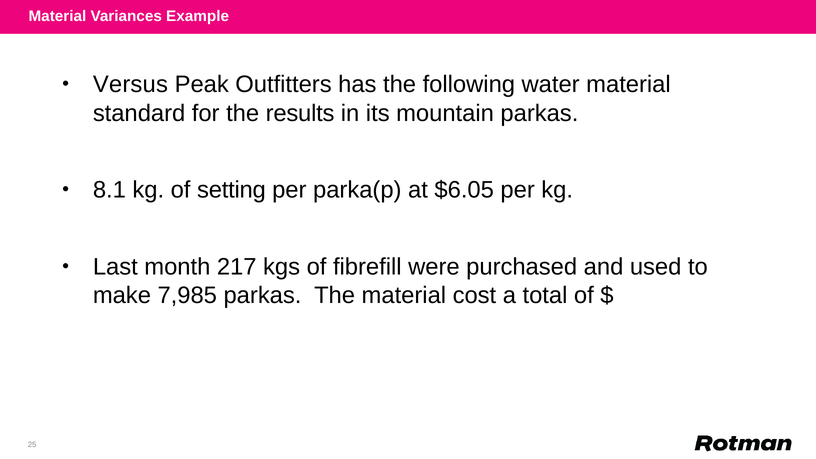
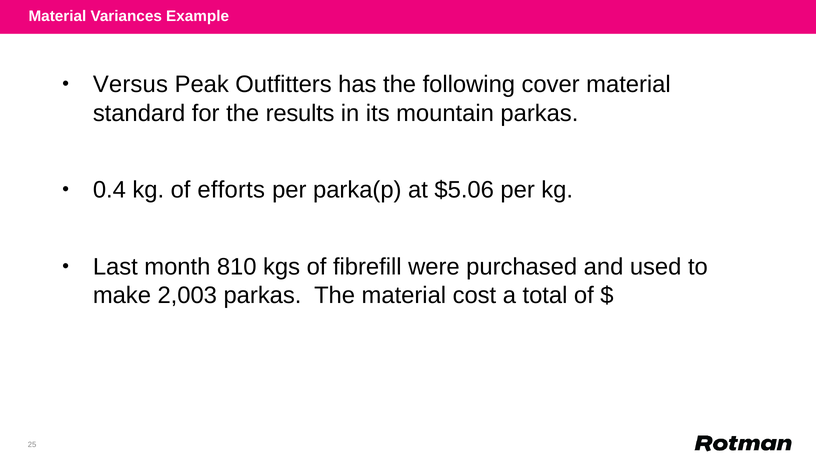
water: water -> cover (551, 85)
8.1: 8.1 -> 0.4 (109, 190)
setting: setting -> efforts (231, 190)
$6.05: $6.05 -> $5.06 (464, 190)
217: 217 -> 810 (237, 267)
7,985: 7,985 -> 2,003 (187, 296)
